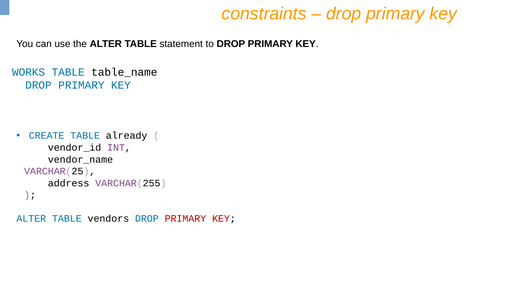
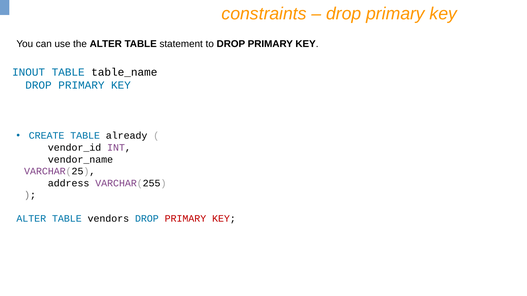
WORKS: WORKS -> INOUT (29, 72)
